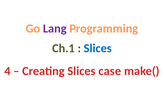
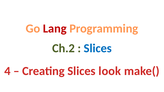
Lang colour: purple -> red (55, 29)
Ch.1: Ch.1 -> Ch.2 (63, 48)
case: case -> look (110, 71)
